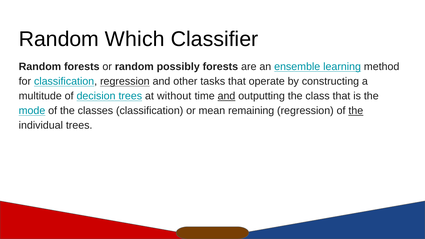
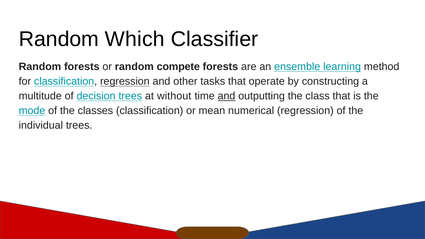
possibly: possibly -> compete (178, 67)
remaining: remaining -> numerical (251, 111)
the underline: present -> none (356, 111)
